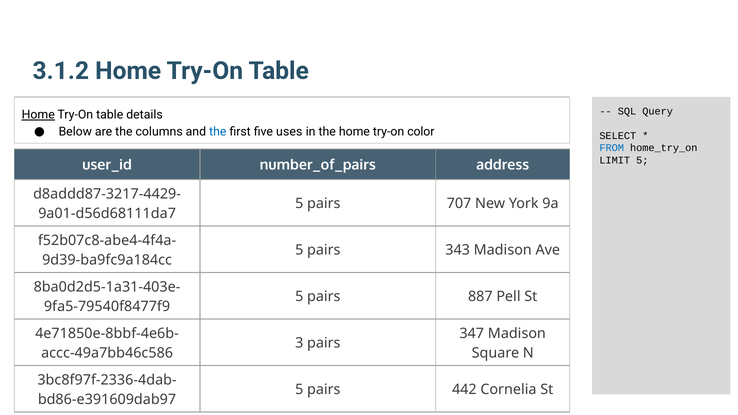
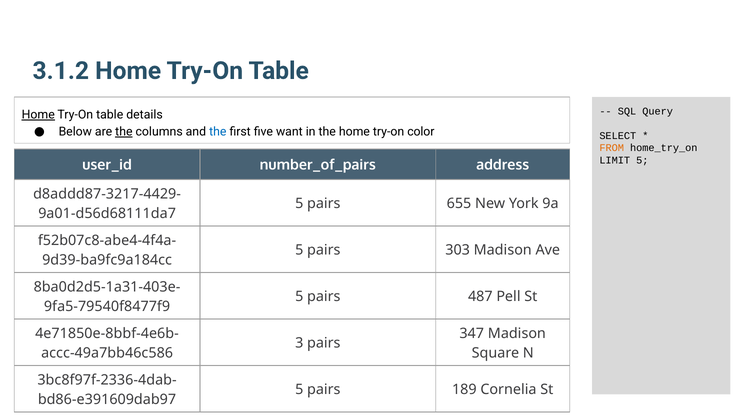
the underline: none -> present (124, 132)
uses: uses -> want (289, 132)
FROM colour: blue -> orange (612, 148)
707: 707 -> 655 (459, 204)
343: 343 -> 303 (458, 250)
887: 887 -> 487 (480, 297)
442: 442 -> 189 (464, 390)
